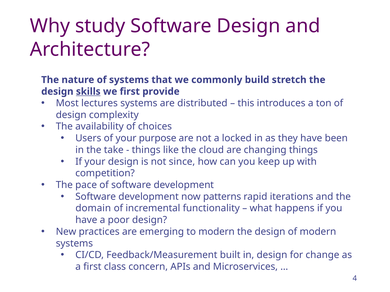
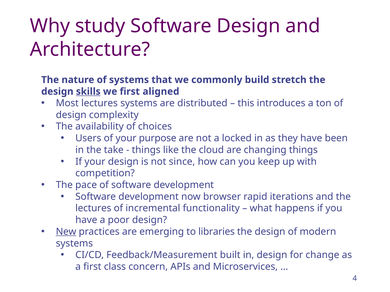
provide: provide -> aligned (161, 92)
patterns: patterns -> browser (222, 197)
domain: domain -> lectures (93, 209)
New underline: none -> present (66, 232)
to modern: modern -> libraries (217, 232)
